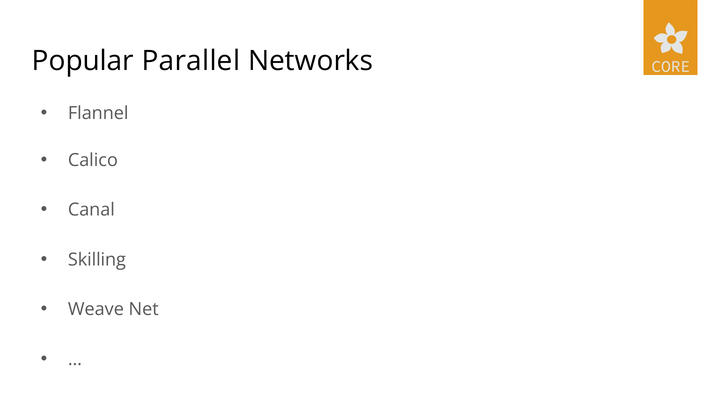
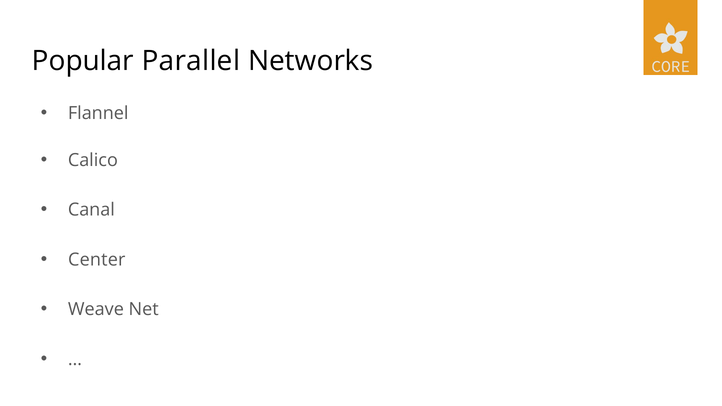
Skilling: Skilling -> Center (97, 260)
